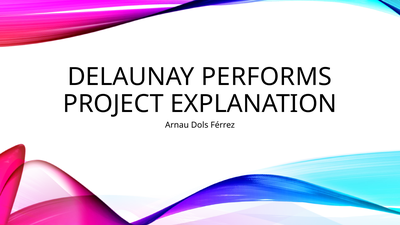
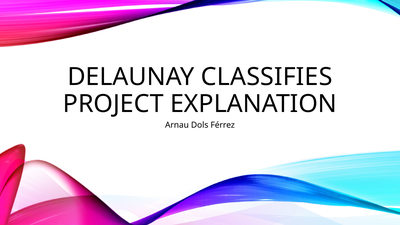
PERFORMS: PERFORMS -> CLASSIFIES (267, 77)
